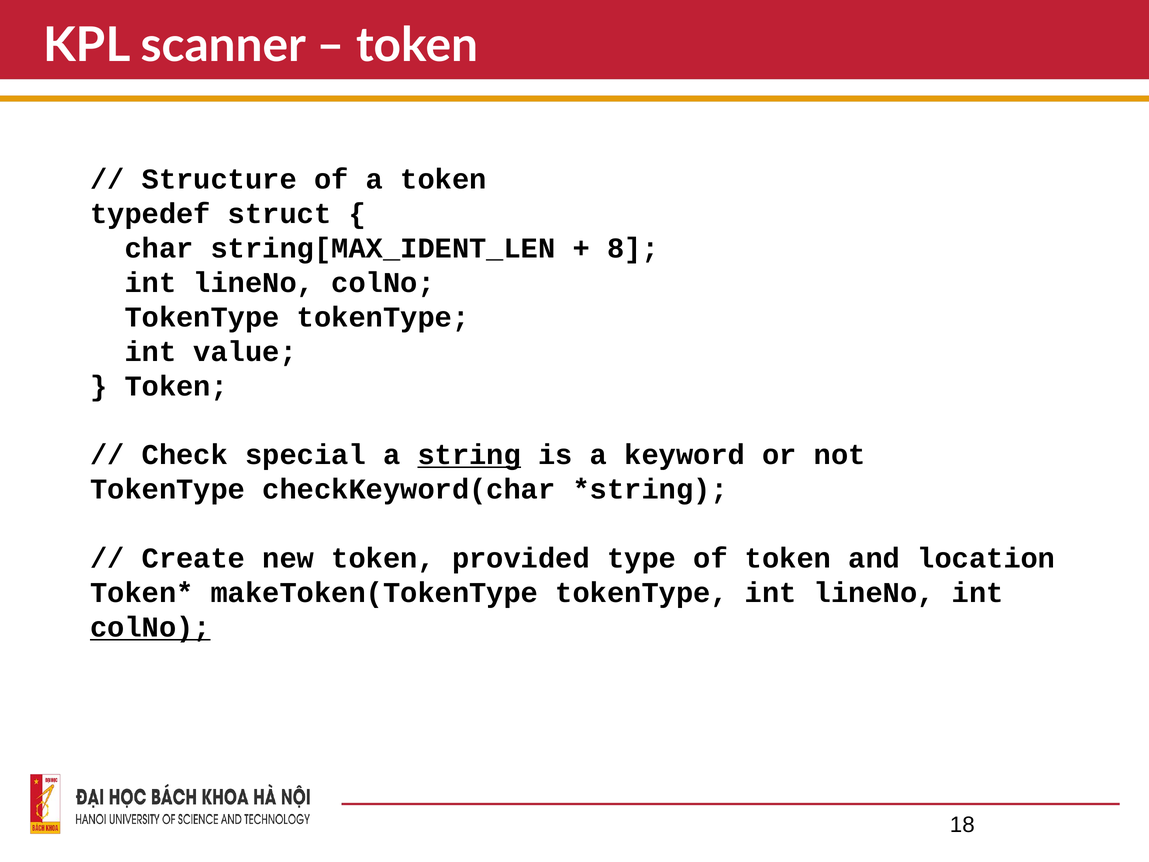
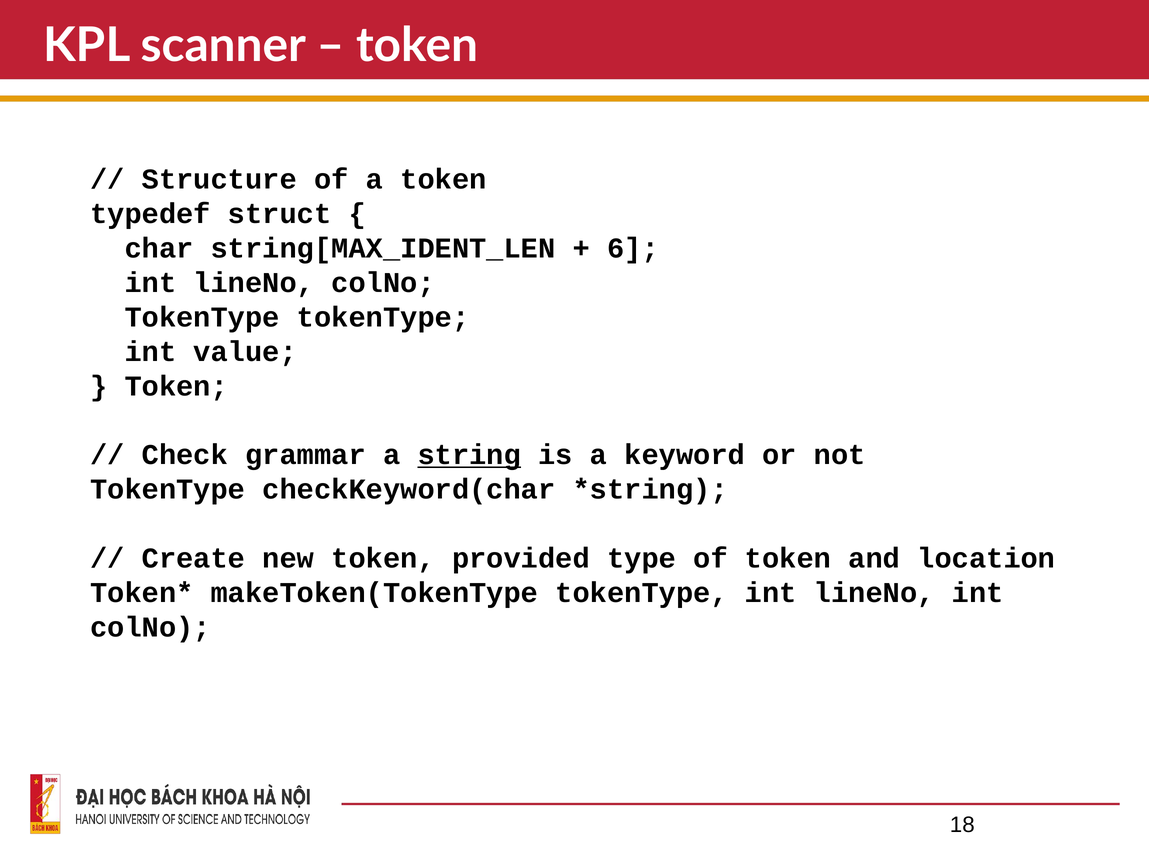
8: 8 -> 6 (633, 248)
special: special -> grammar (306, 455)
colNo underline: present -> none (150, 627)
